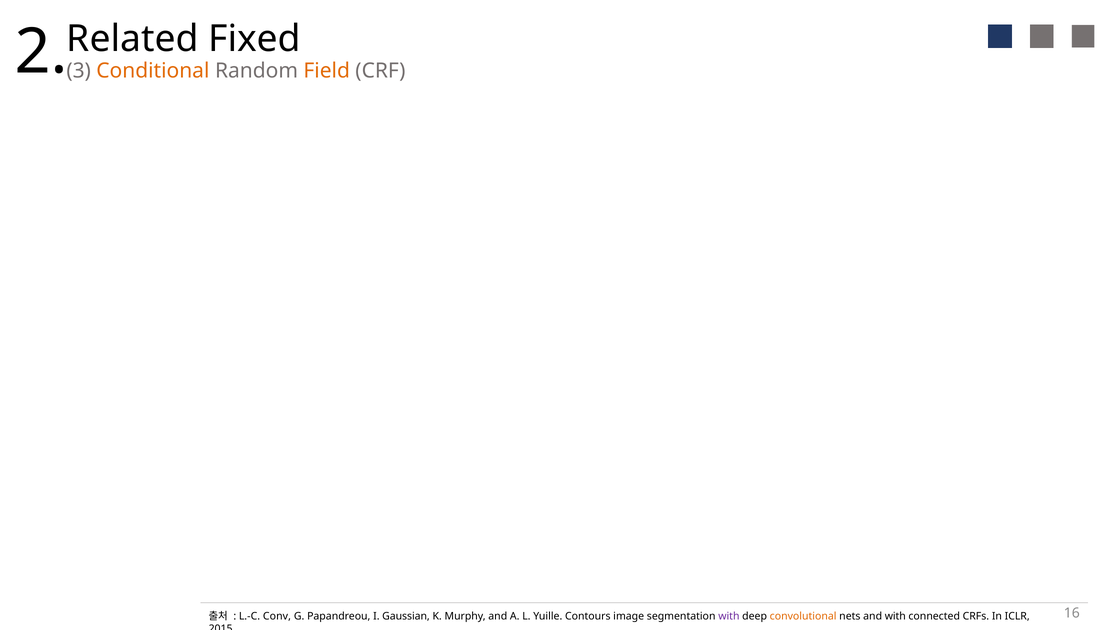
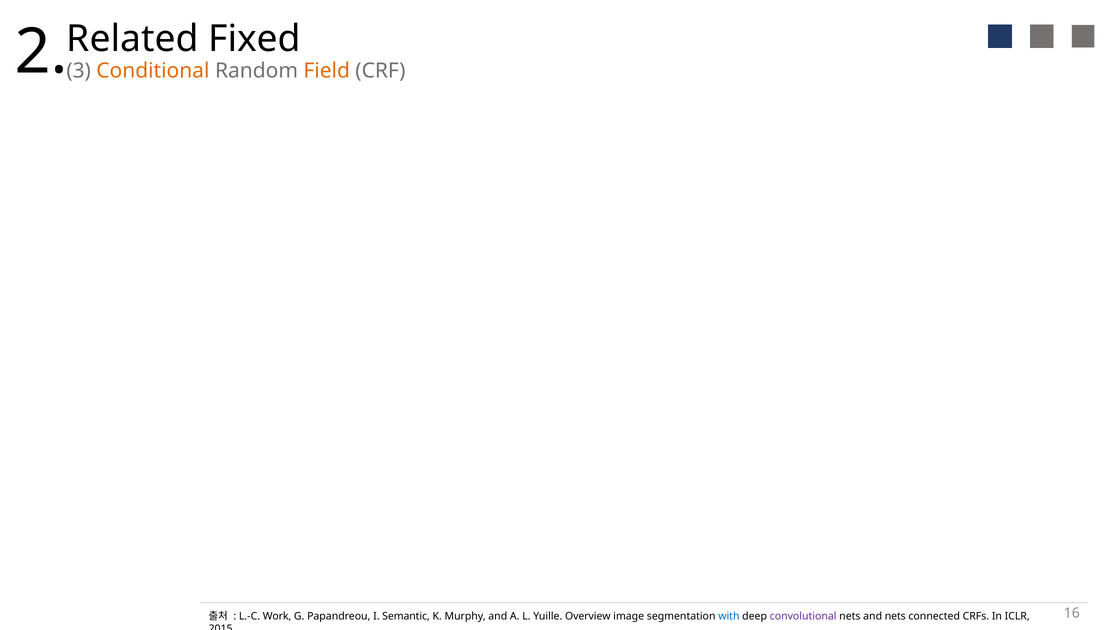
Conv: Conv -> Work (277, 616)
Gaussian: Gaussian -> Semantic (406, 616)
Contours: Contours -> Overview (588, 616)
with colour: purple -> blue (729, 616)
convolutional colour: orange -> purple (803, 616)
and with: with -> nets (895, 616)
